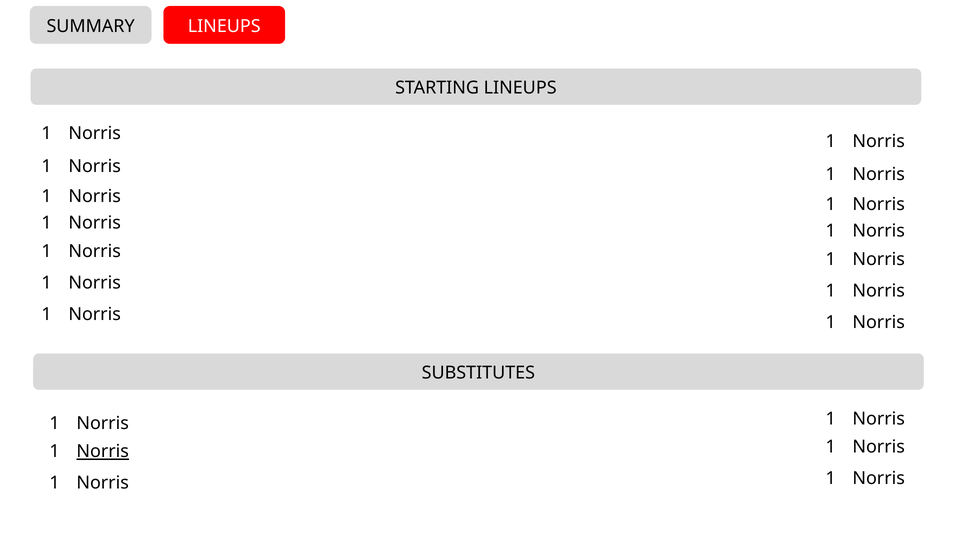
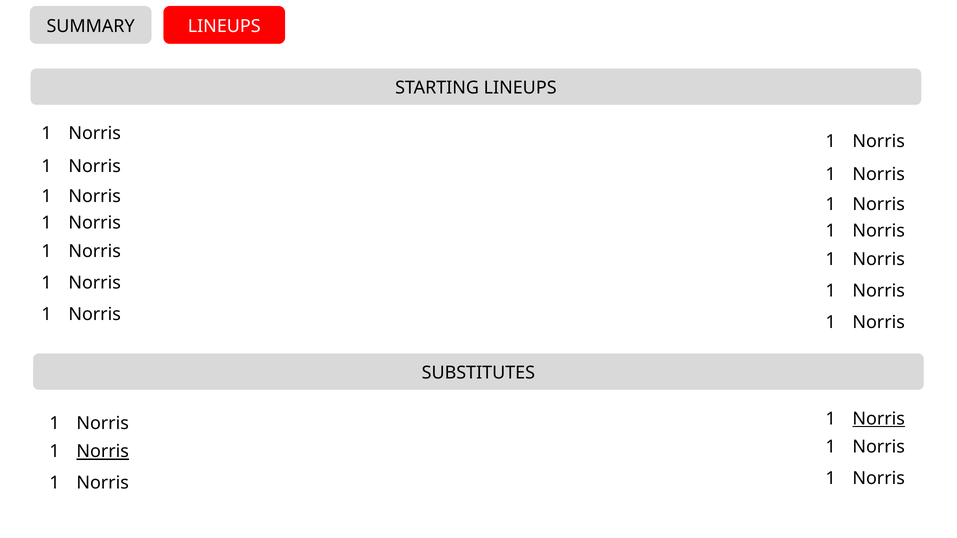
Norris underline: none -> present (879, 419)
